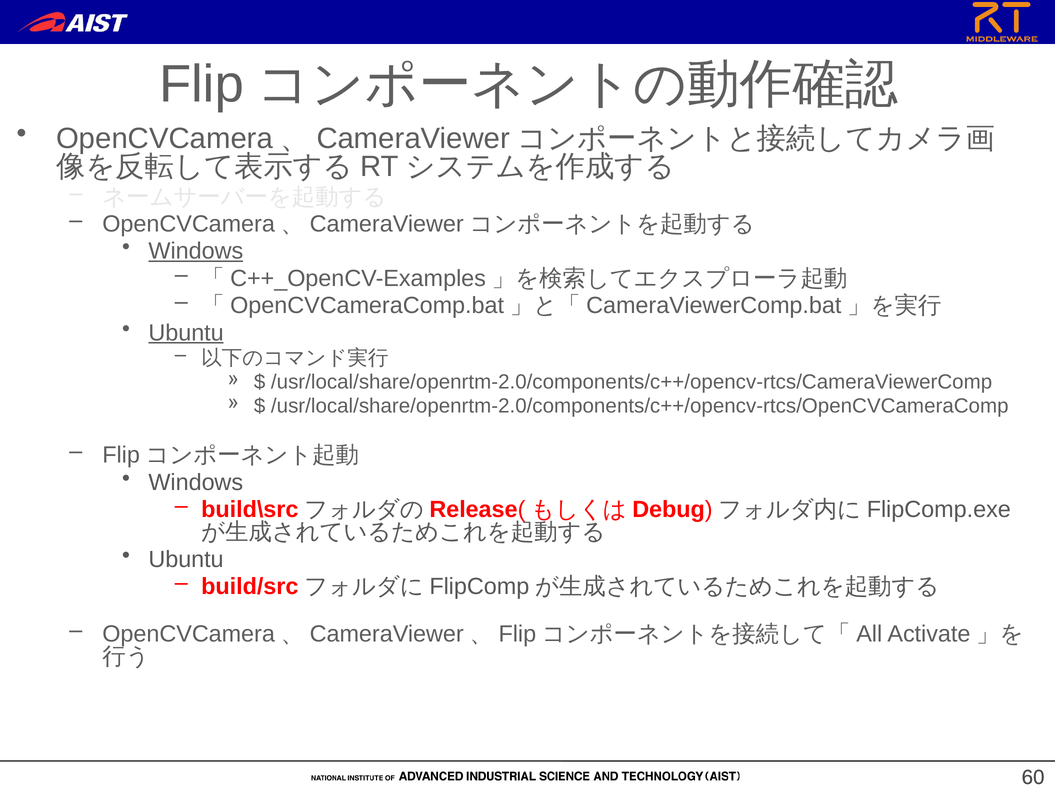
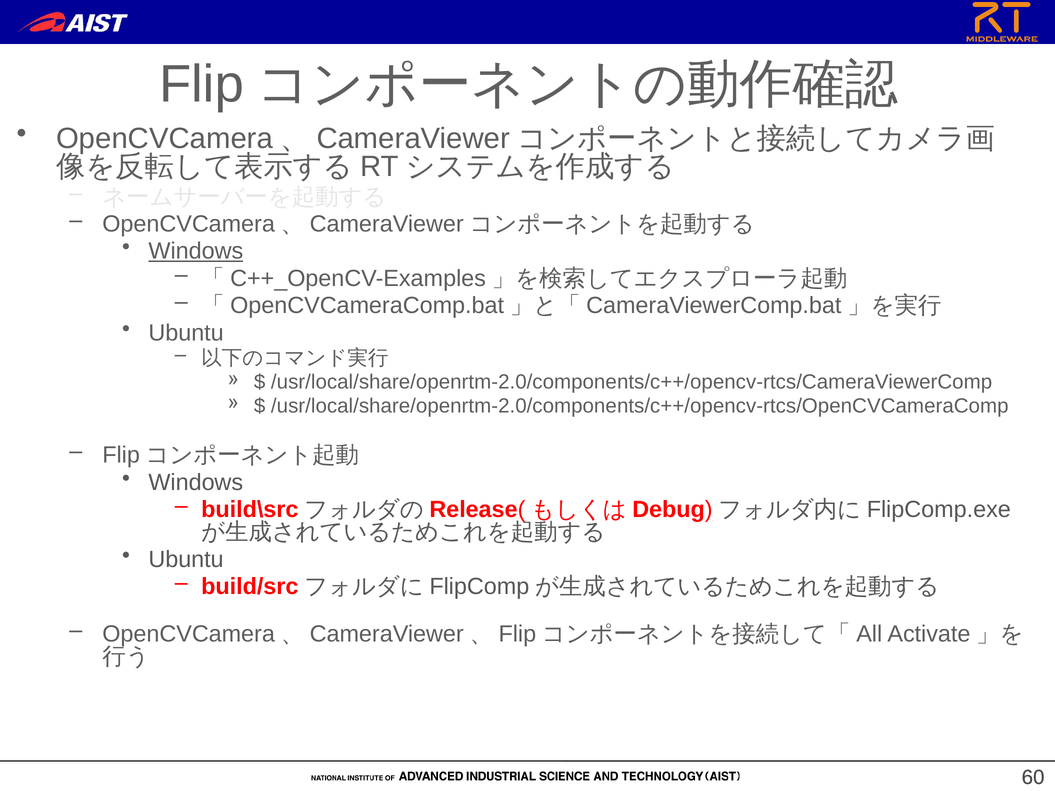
Ubuntu underline: present -> none (186, 333)
